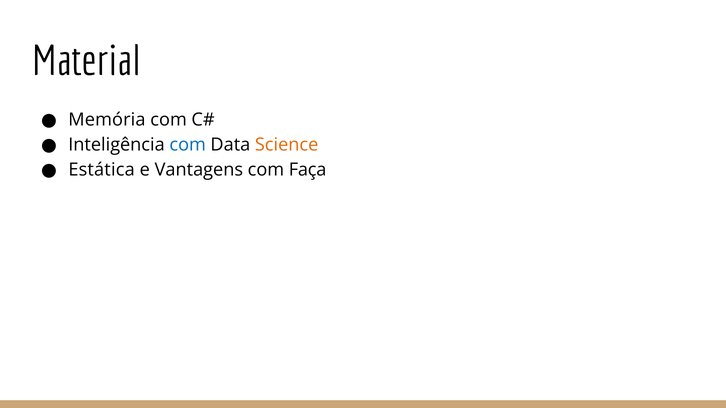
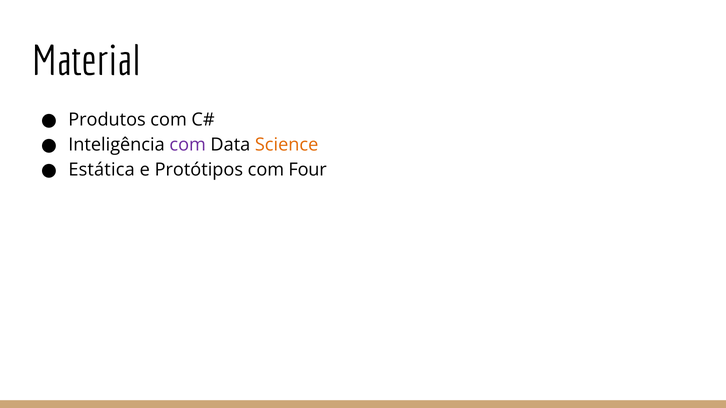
Memória: Memória -> Produtos (107, 120)
com colour: blue -> purple (188, 145)
Vantagens: Vantagens -> Protótipos (199, 170)
Faça: Faça -> Four (308, 170)
